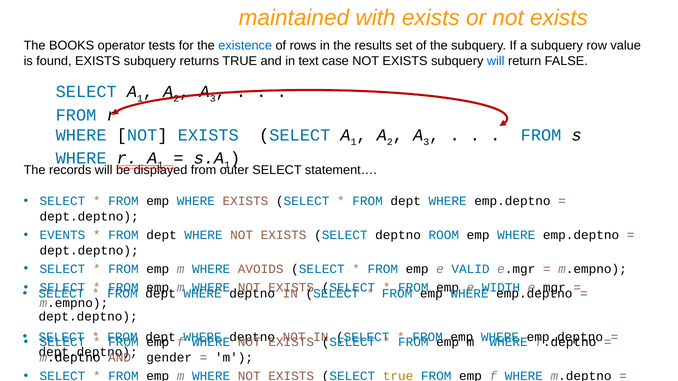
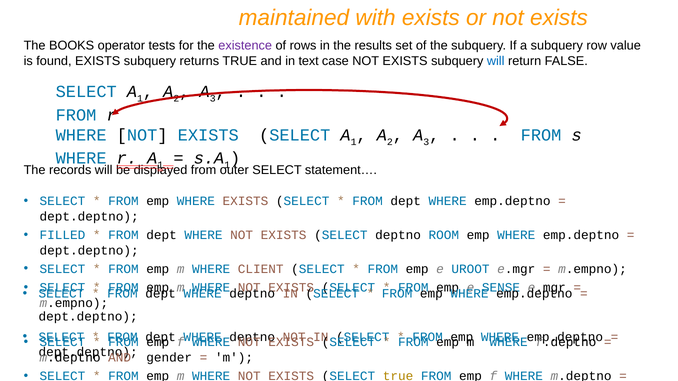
existence colour: blue -> purple (245, 46)
EVENTS: EVENTS -> FILLED (62, 235)
AVOIDS: AVOIDS -> CLIENT (261, 269)
VALID: VALID -> UROOT (470, 269)
WIDTH: WIDTH -> SENSE (501, 288)
